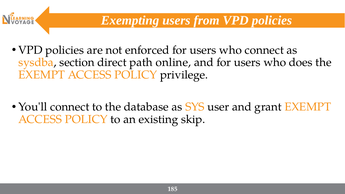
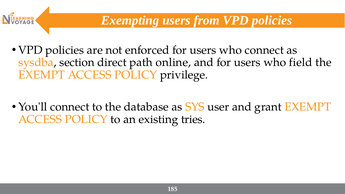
does: does -> field (301, 62)
skip: skip -> tries (193, 119)
